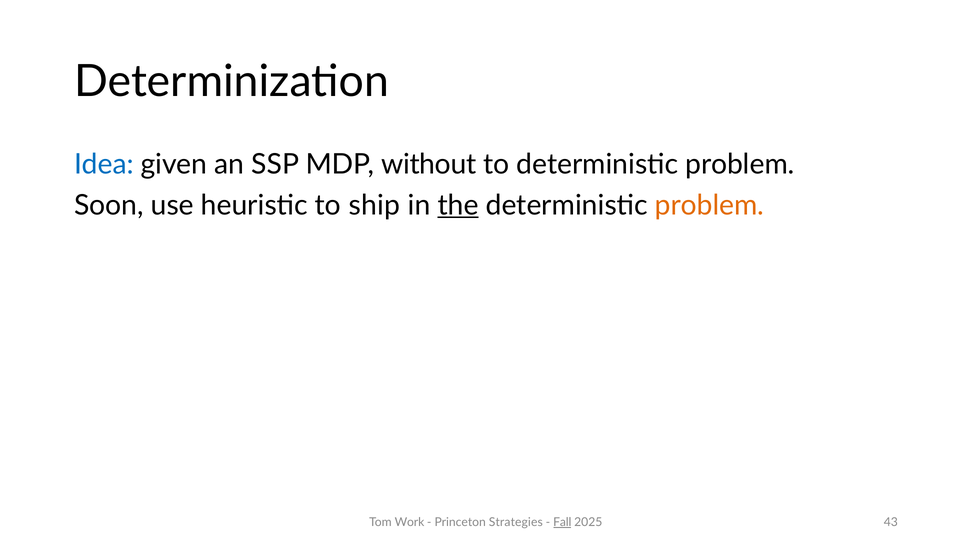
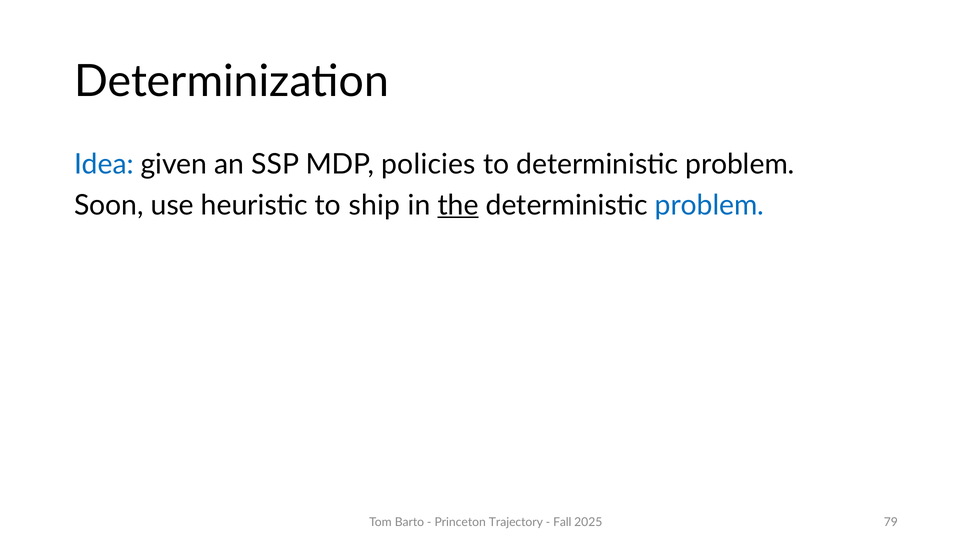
without: without -> policies (428, 164)
problem colour: orange -> blue (710, 205)
Work: Work -> Barto (409, 522)
Strategies: Strategies -> Trajectory (516, 522)
Fall underline: present -> none (562, 522)
43: 43 -> 79 (891, 522)
